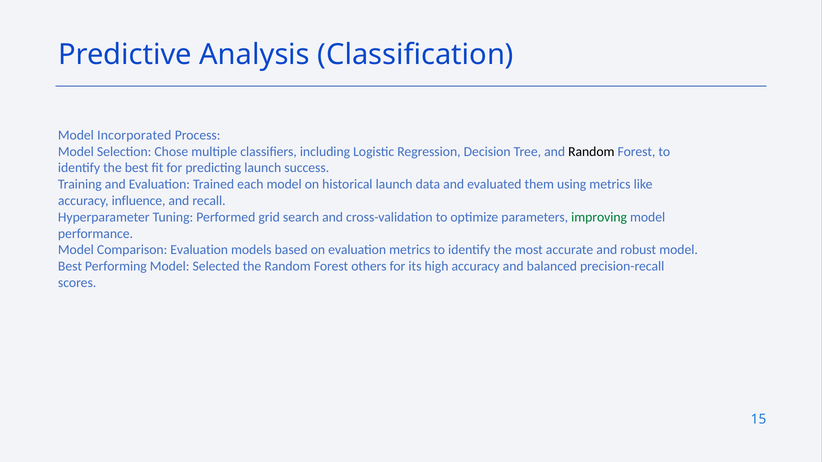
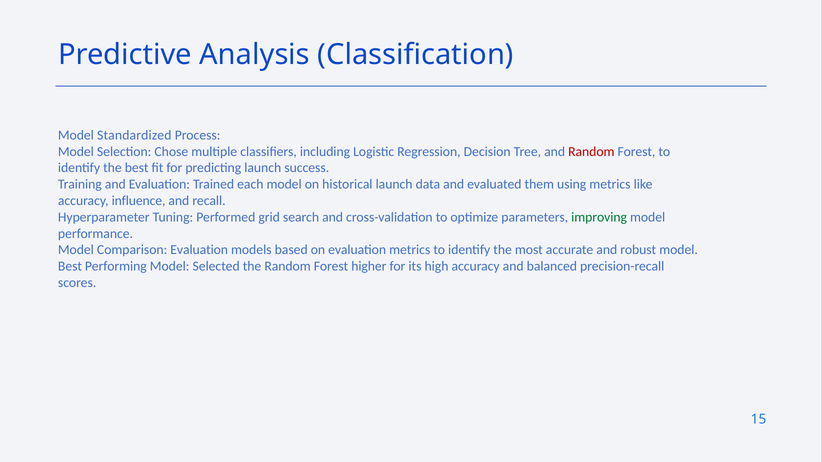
Incorporated: Incorporated -> Standardized (134, 135)
Random colour: black -> red (591, 152)
others: others -> higher (369, 267)
